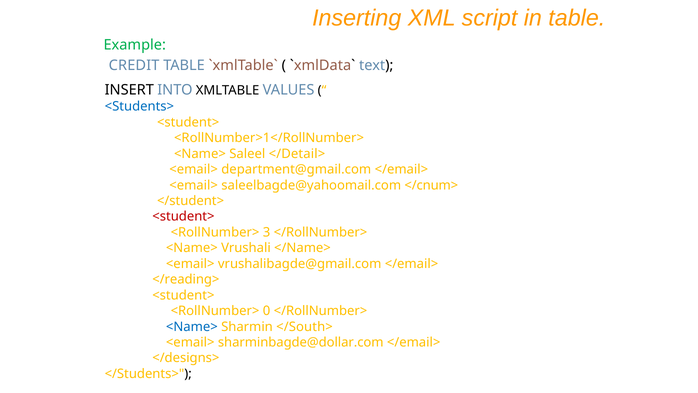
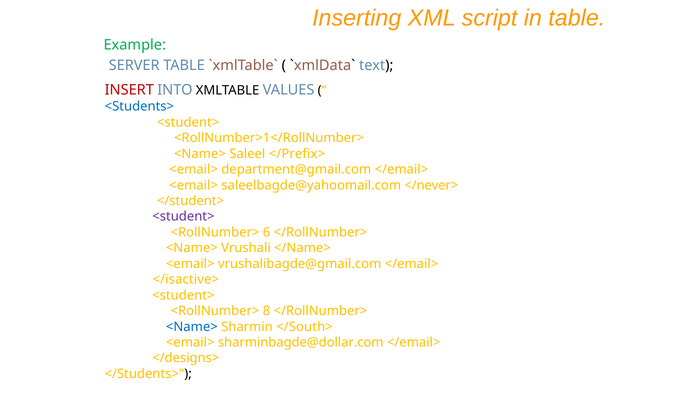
CREDIT: CREDIT -> SERVER (134, 65)
INSERT colour: black -> red (129, 90)
</Detail>: </Detail> -> </Prefix> (297, 154)
</cnum>: </cnum> -> </never> (431, 185)
<student> colour: red -> purple (183, 216)
3: 3 -> 6 (267, 232)
</reading>: </reading> -> </isactive> (186, 279)
0: 0 -> 8 (267, 311)
